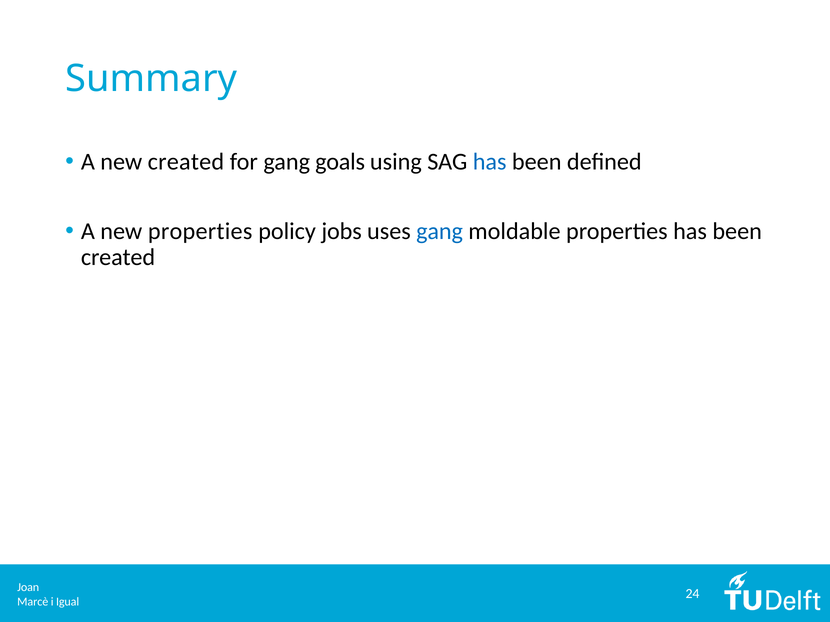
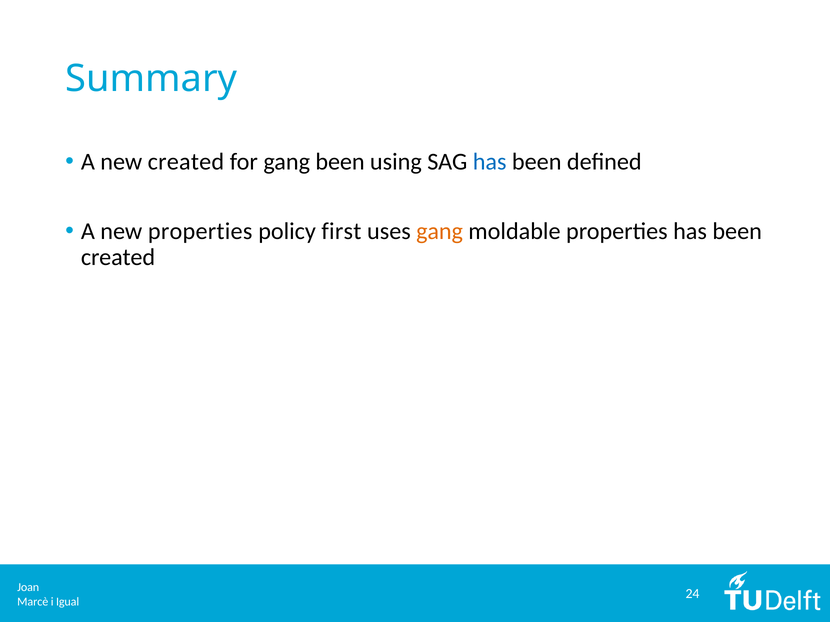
gang goals: goals -> been (340, 162)
jobs: jobs -> first (341, 232)
gang colour: blue -> orange (440, 232)
